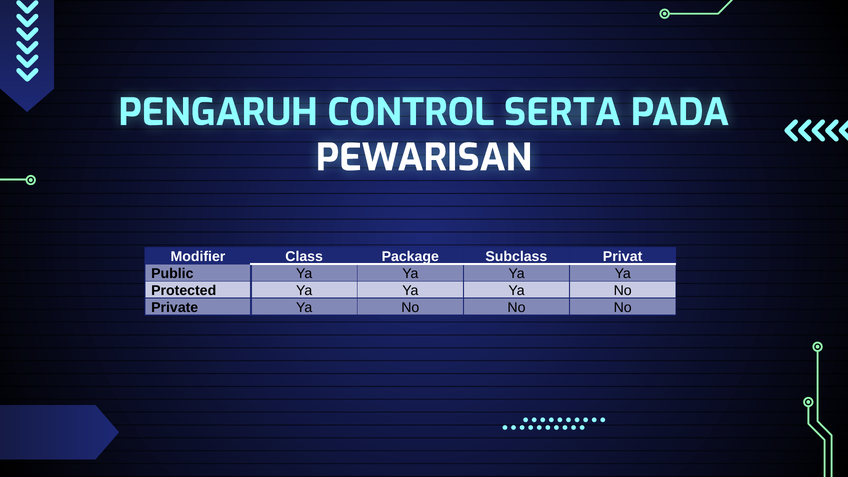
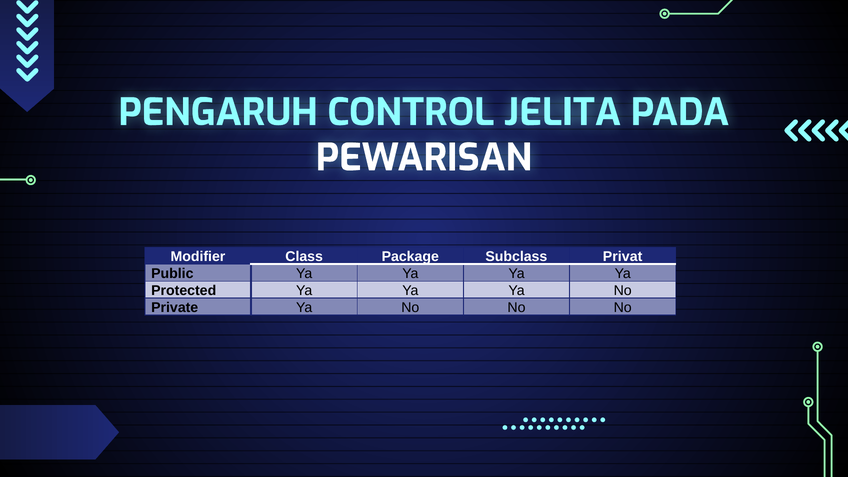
SERTA: SERTA -> JELITA (562, 113)
